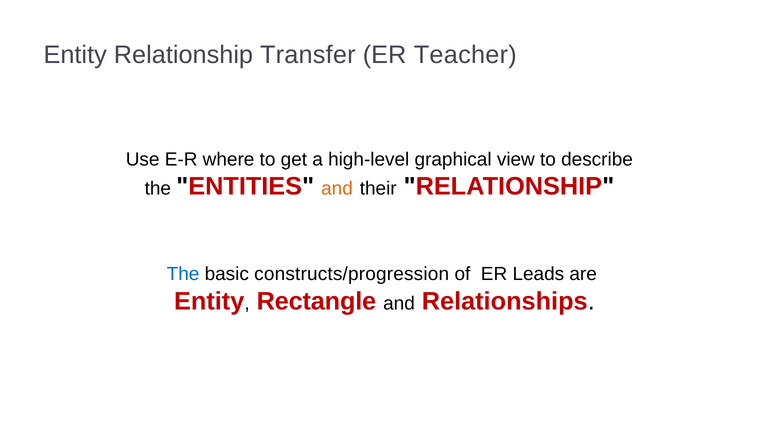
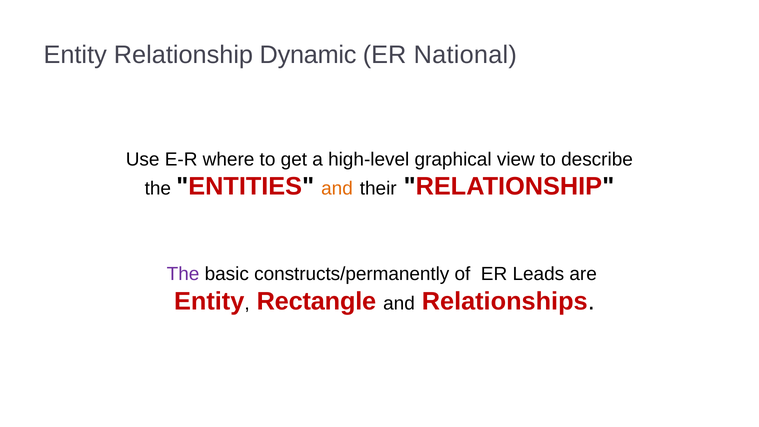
Transfer: Transfer -> Dynamic (308, 55)
Teacher: Teacher -> National (465, 55)
The colour: blue -> purple (183, 274)
constructs/progression: constructs/progression -> constructs/permanently (352, 274)
